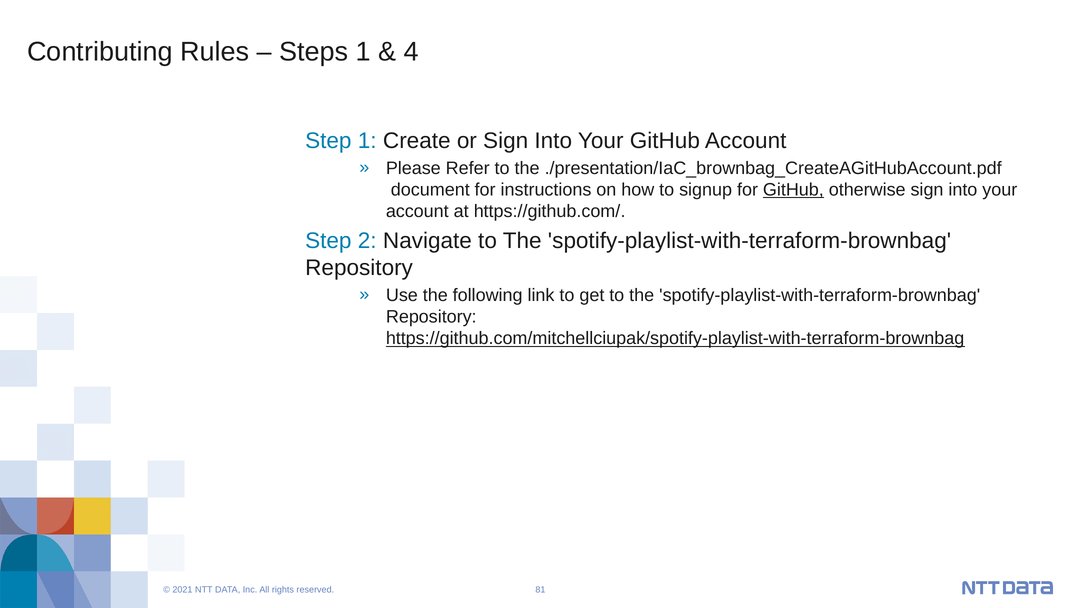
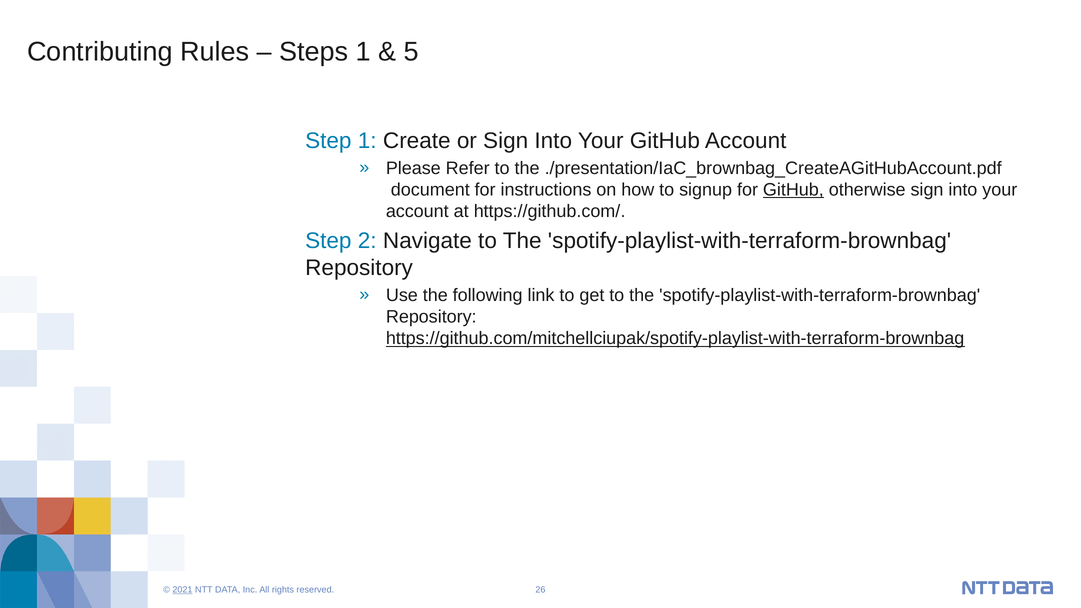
4: 4 -> 5 (411, 52)
2021 underline: none -> present (182, 590)
81: 81 -> 26 (540, 590)
